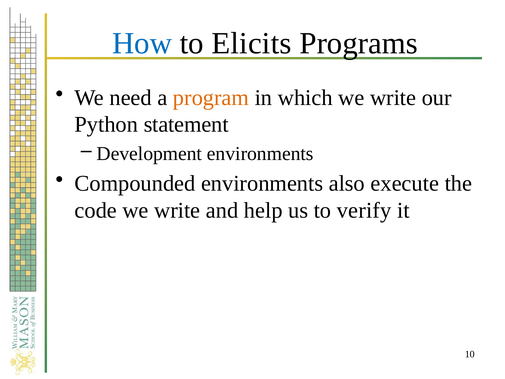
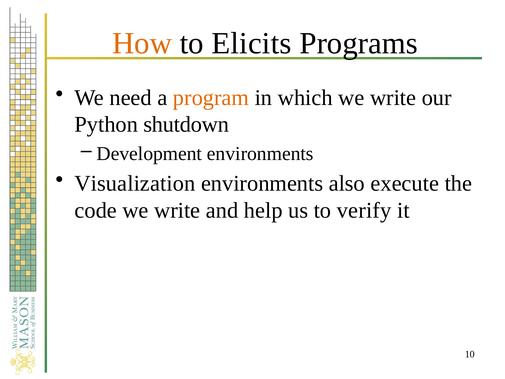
How colour: blue -> orange (142, 43)
statement: statement -> shutdown (186, 124)
Compounded: Compounded -> Visualization (135, 183)
